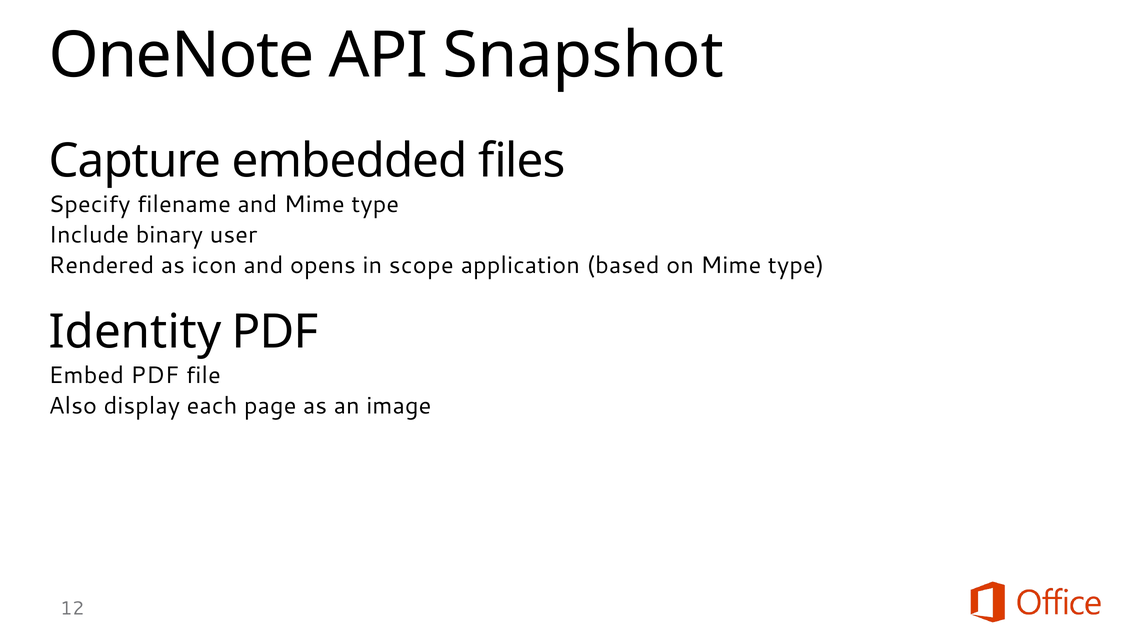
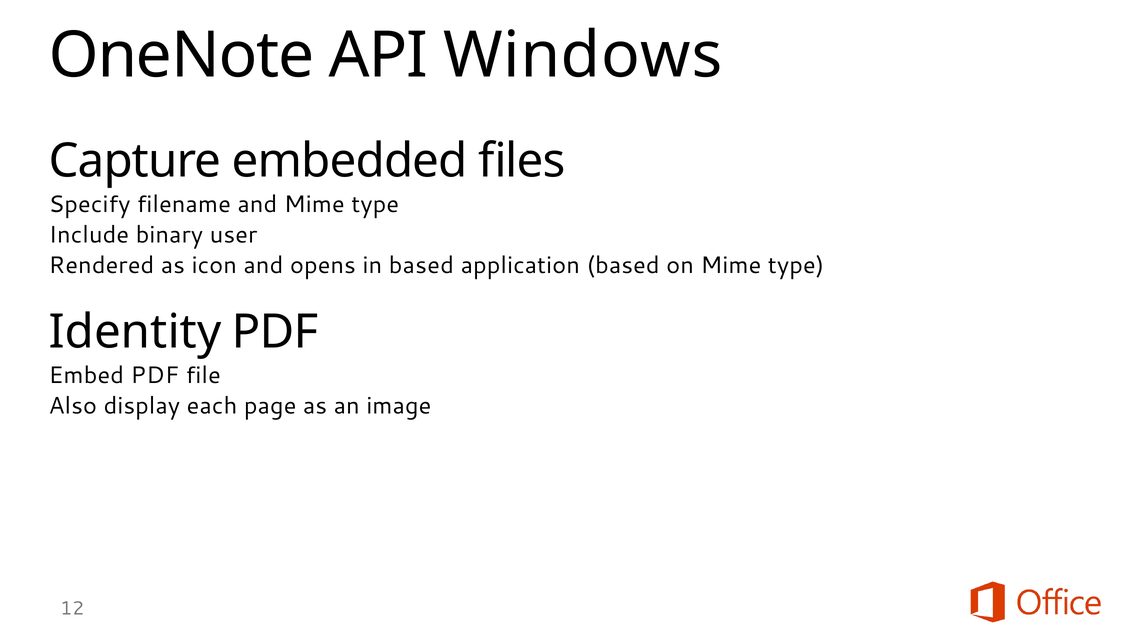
Snapshot: Snapshot -> Windows (583, 56)
in scope: scope -> based (421, 265)
